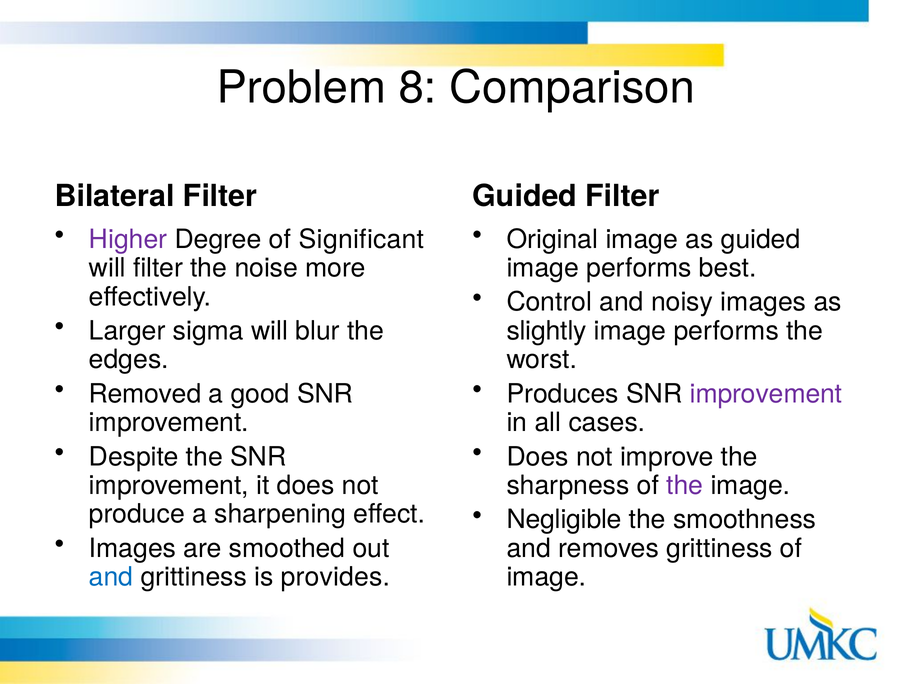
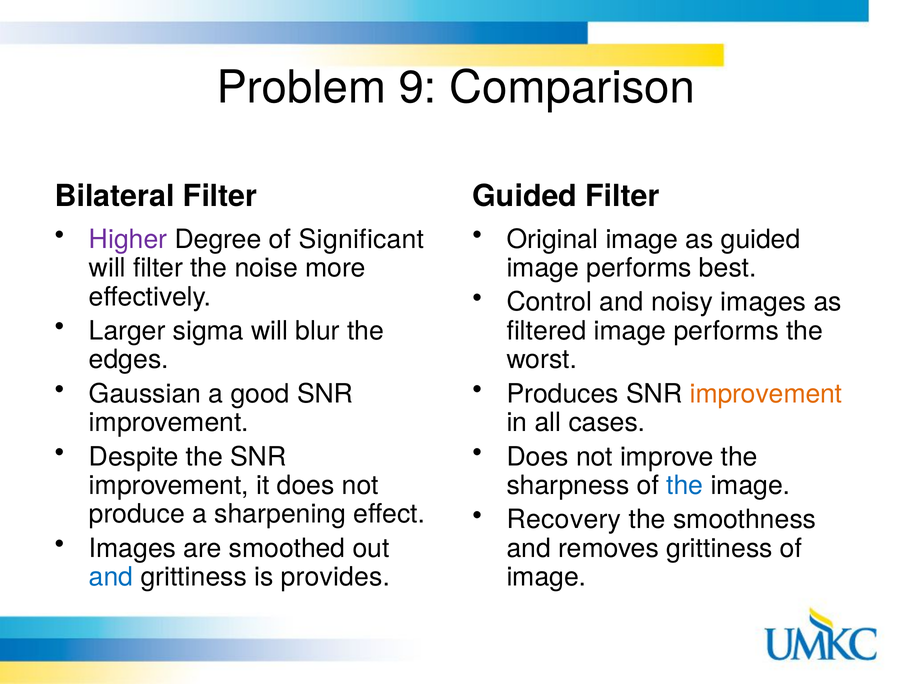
8: 8 -> 9 (418, 88)
slightly: slightly -> filtered (547, 331)
Removed: Removed -> Gaussian (145, 394)
improvement colour: purple -> orange (766, 394)
the colour: purple -> blue (685, 485)
Negligible: Negligible -> Recovery (564, 520)
